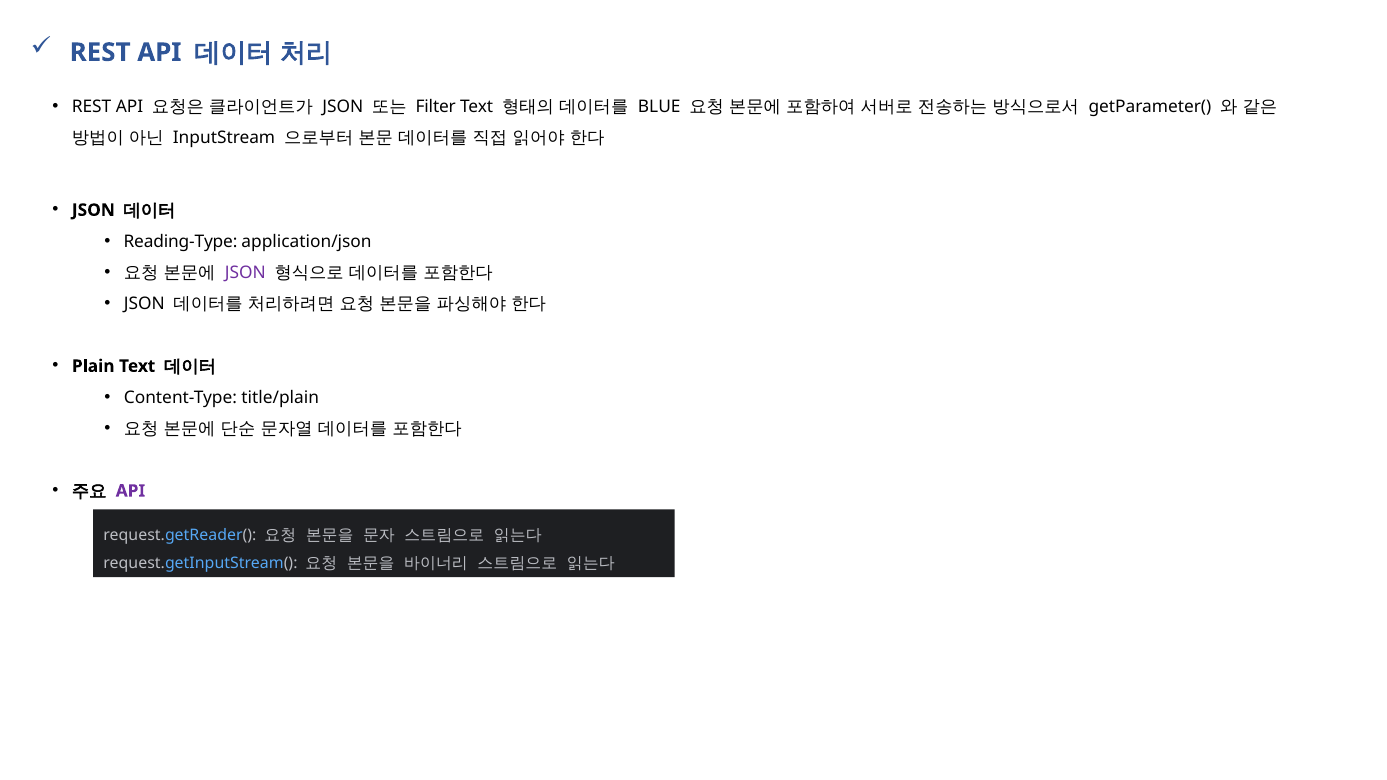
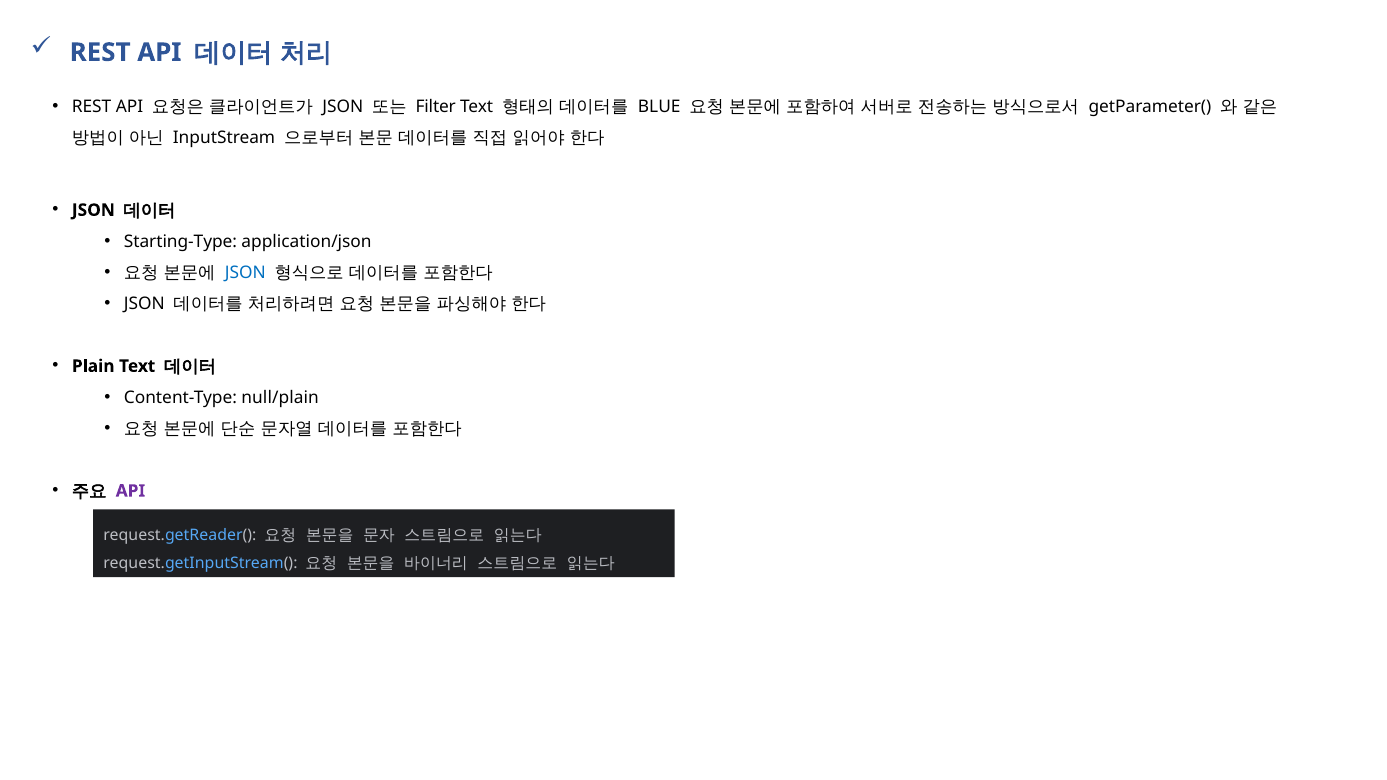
Reading-Type: Reading-Type -> Starting-Type (180, 241)
JSON colour: purple -> blue (245, 273)
title/plain: title/plain -> null/plain (280, 397)
